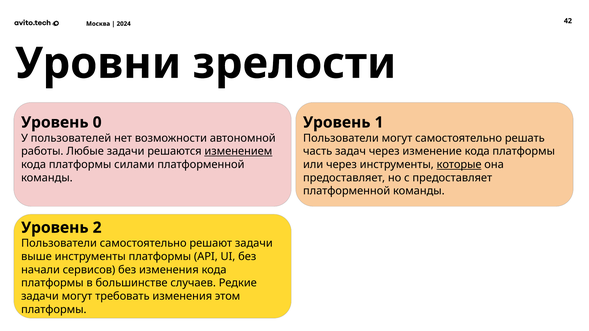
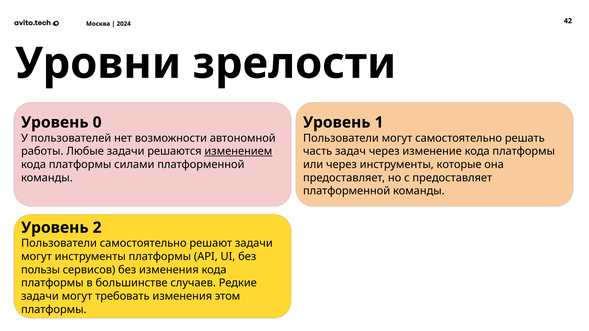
которые underline: present -> none (459, 165)
выше: выше -> могут (36, 257)
начали: начали -> пользы (41, 270)
